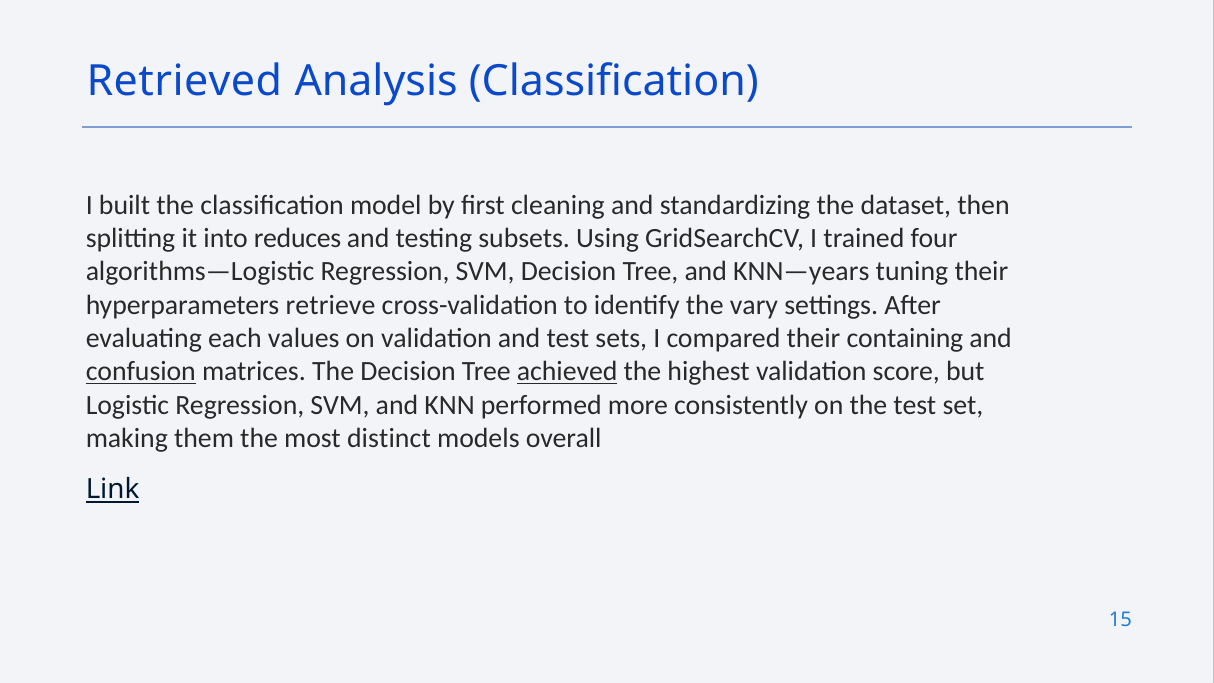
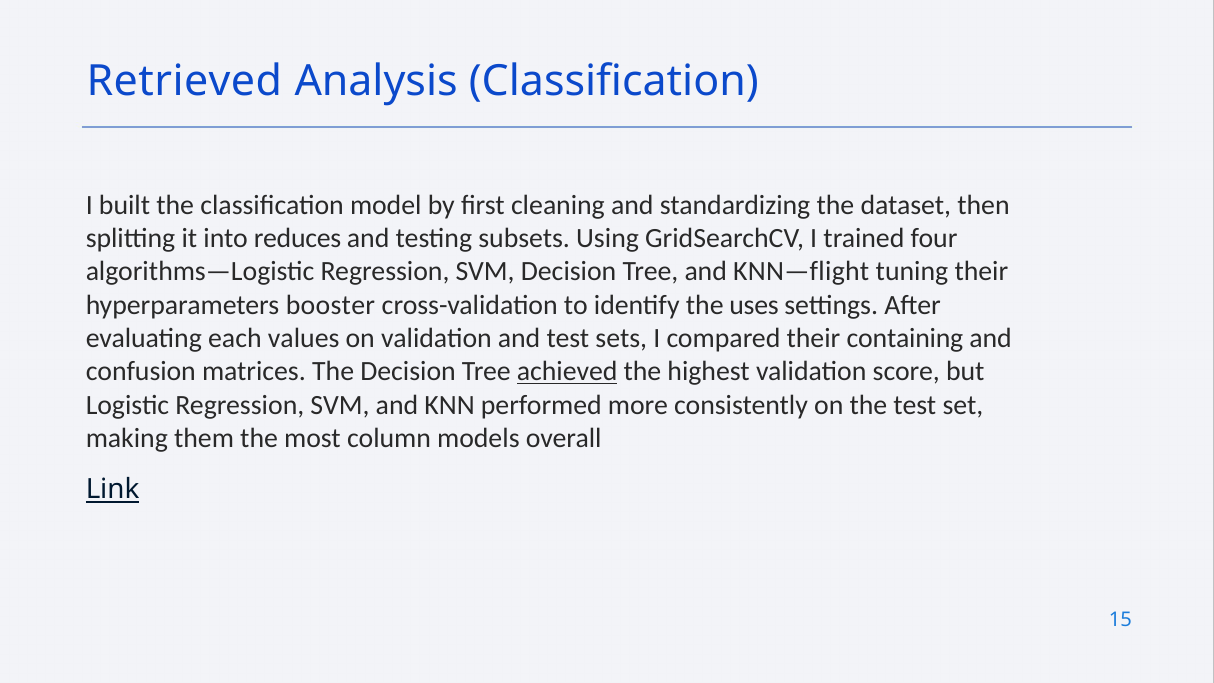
KNN—years: KNN—years -> KNN—flight (801, 272)
retrieve: retrieve -> booster (330, 305)
vary: vary -> uses (754, 305)
confusion underline: present -> none (141, 372)
distinct: distinct -> column (389, 438)
